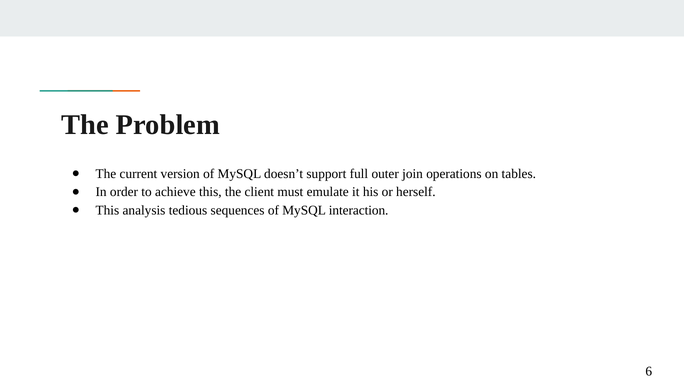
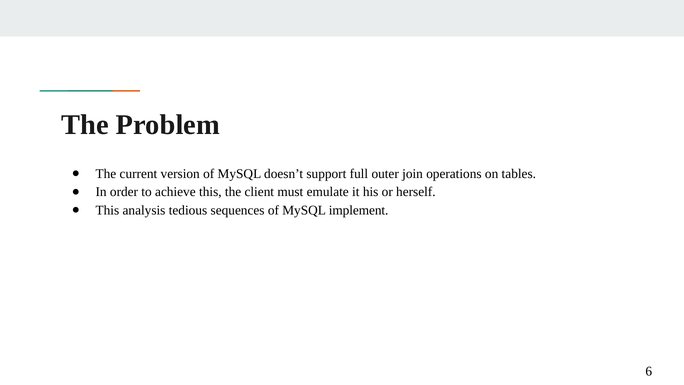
interaction: interaction -> implement (359, 210)
